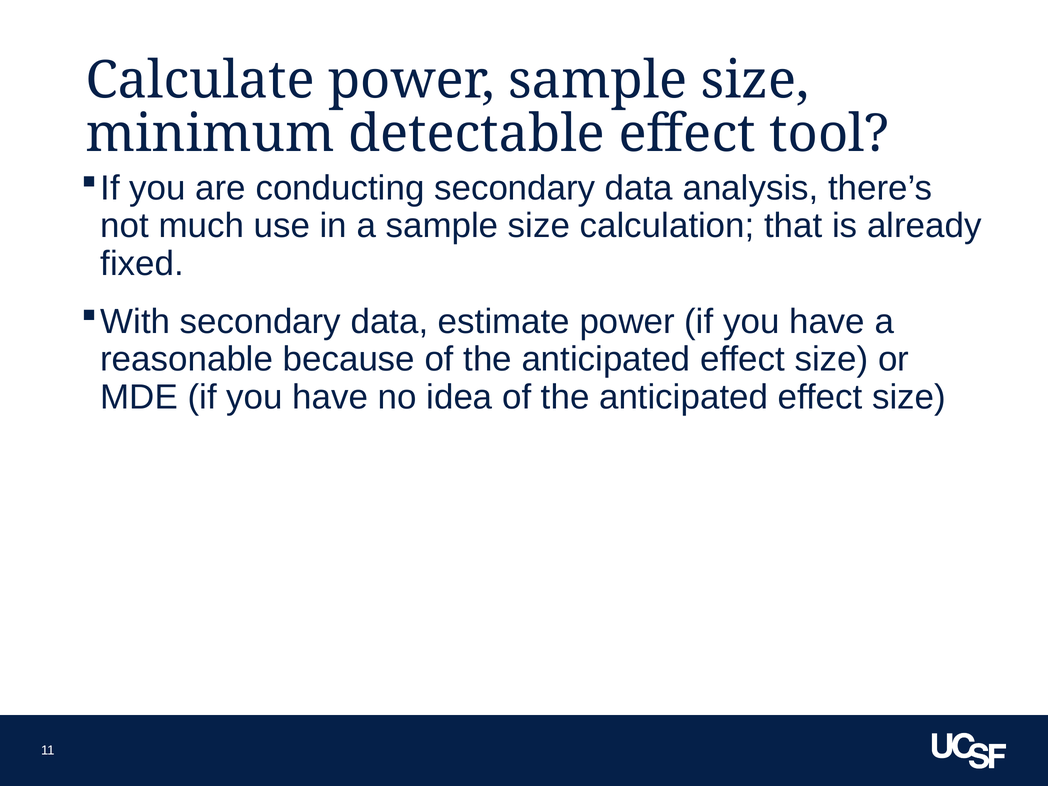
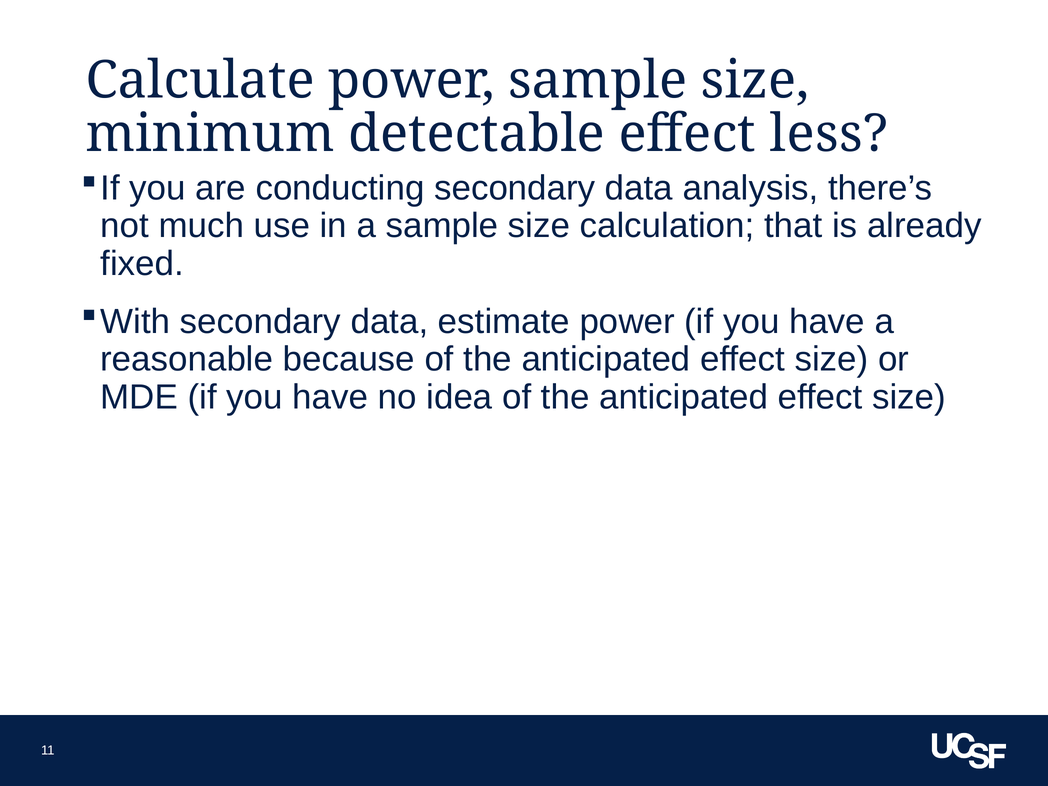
tool: tool -> less (829, 134)
